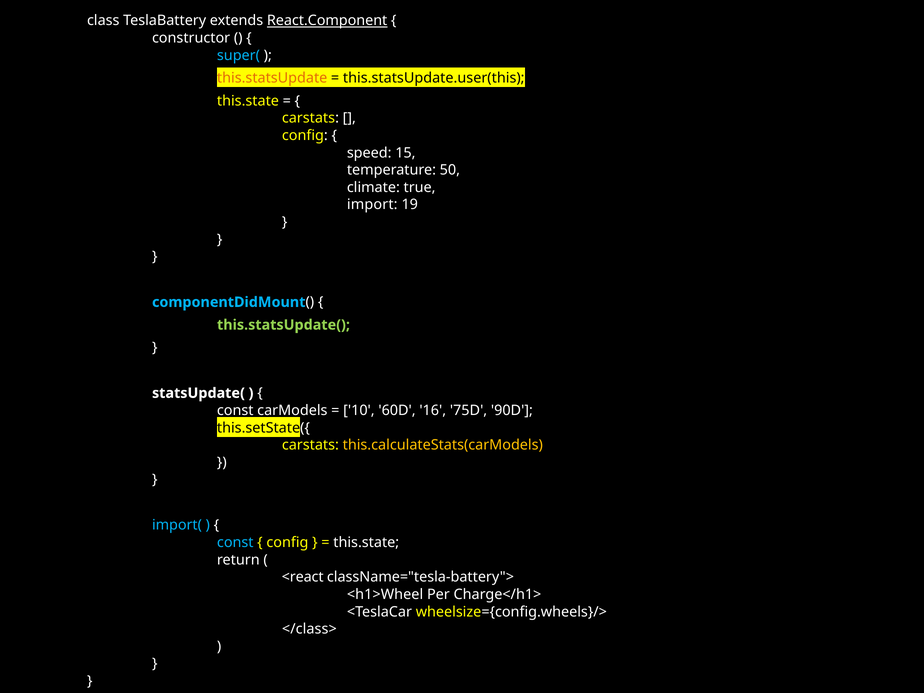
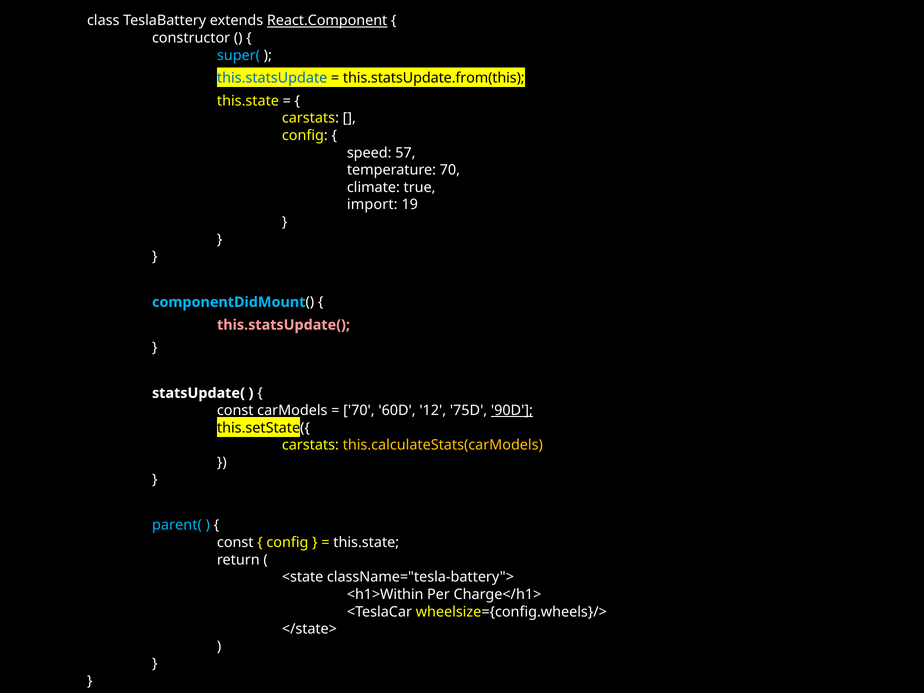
this.statsUpdate colour: orange -> blue (272, 78)
this.statsUpdate.user(this: this.statsUpdate.user(this -> this.statsUpdate.from(this (434, 78)
15: 15 -> 57 (405, 153)
temperature 50: 50 -> 70 (450, 170)
this.statsUpdate( colour: light green -> pink (283, 325)
10: 10 -> 70 (359, 410)
16: 16 -> 12 (433, 410)
90D underline: none -> present (512, 410)
import(: import( -> parent( (177, 525)
const colour: light blue -> white (235, 542)
<react: <react -> <state (303, 577)
<h1>Wheel: <h1>Wheel -> <h1>Within (385, 594)
</class>: </class> -> </state> (309, 629)
